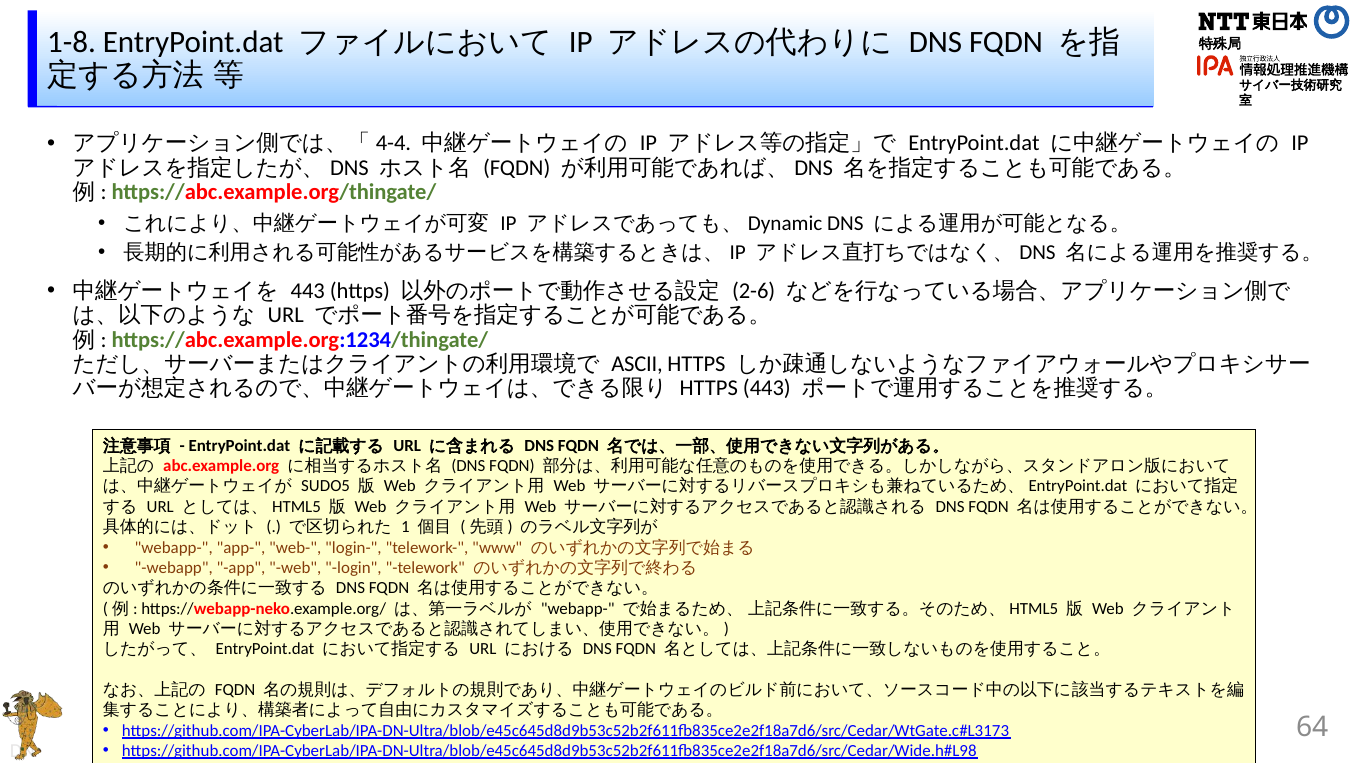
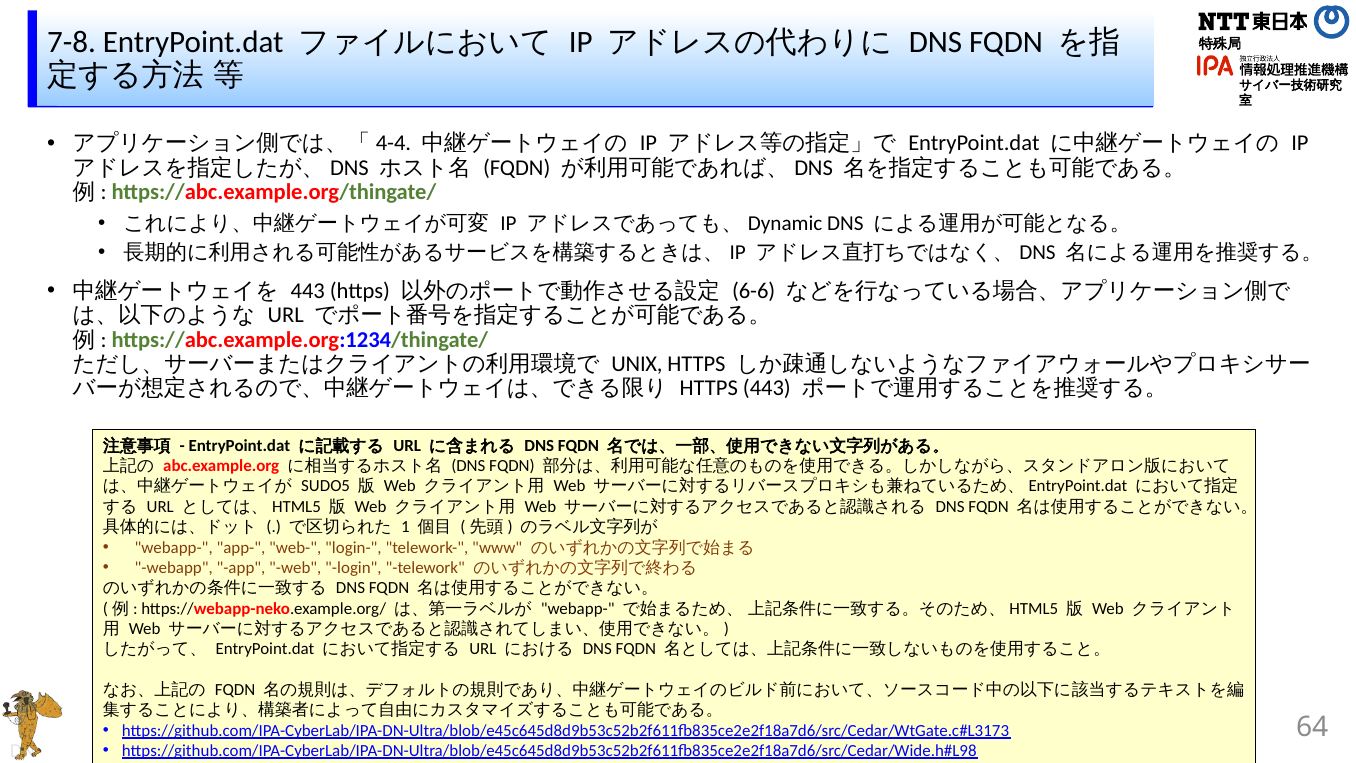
1-8: 1-8 -> 7-8 (71, 42)
2-6: 2-6 -> 6-6 (754, 291)
ASCII: ASCII -> UNIX (637, 364)
